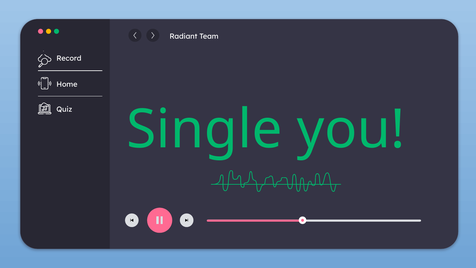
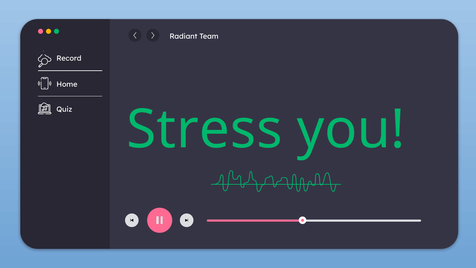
Single: Single -> Stress (204, 129)
